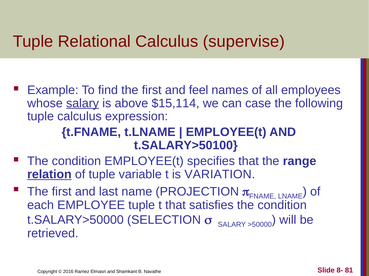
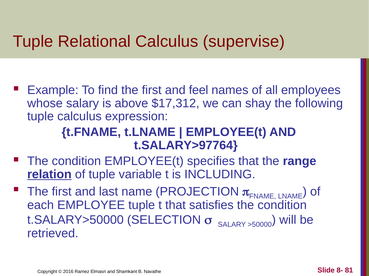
salary underline: present -> none (83, 103)
$15,114: $15,114 -> $17,312 (176, 103)
case: case -> shay (258, 103)
t.SALARY>50100: t.SALARY>50100 -> t.SALARY>97764 (186, 146)
VARIATION: VARIATION -> INCLUDING (220, 175)
